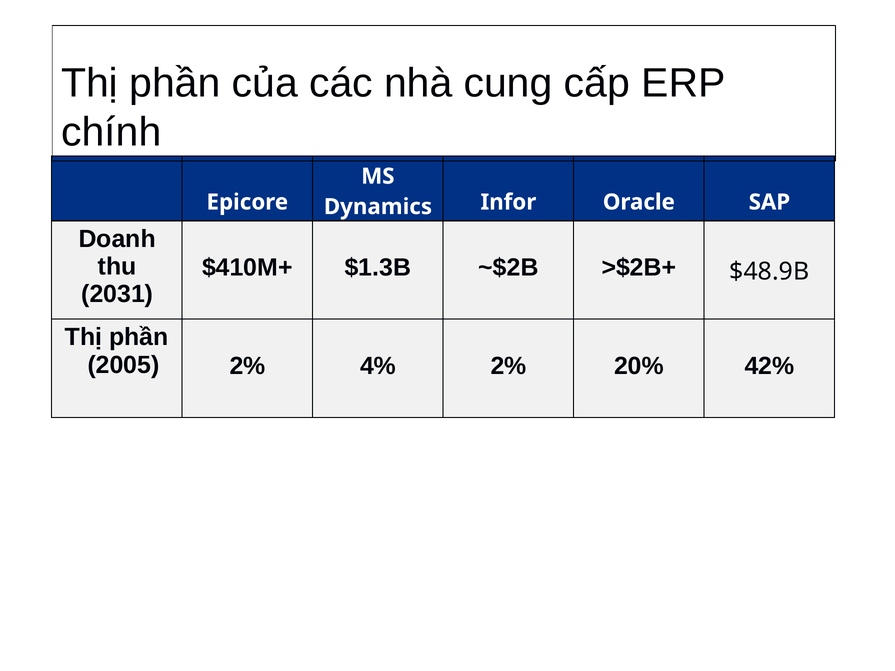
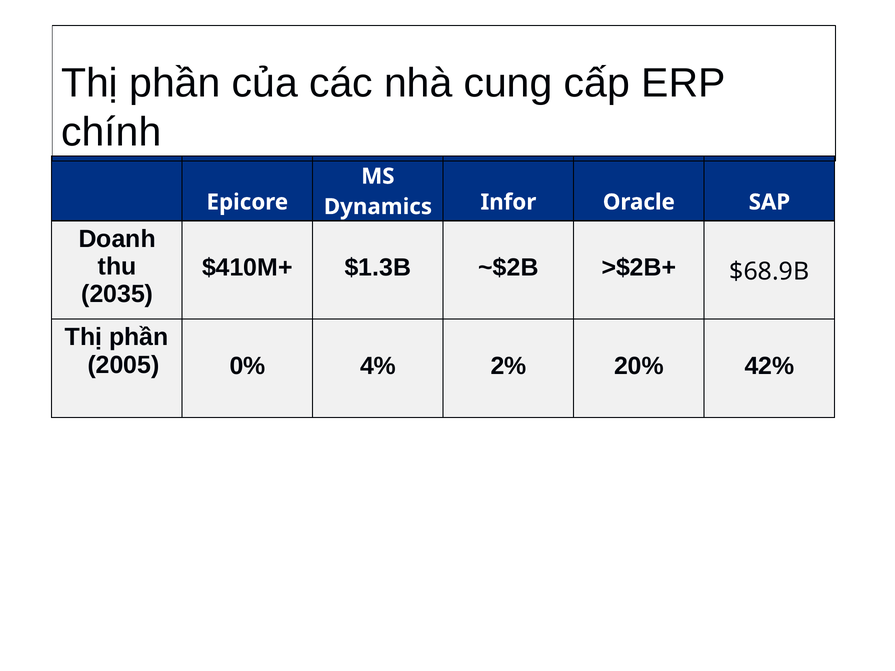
$48.9B: $48.9B -> $68.9B (769, 272)
2031: 2031 -> 2035 (117, 294)
2005 2%: 2% -> 0% (248, 366)
